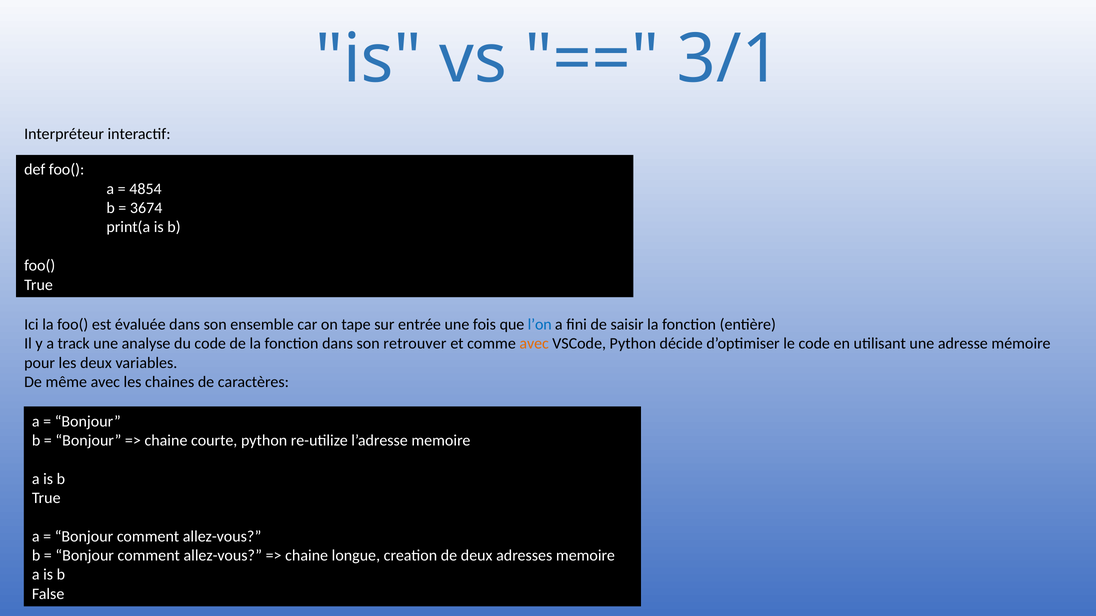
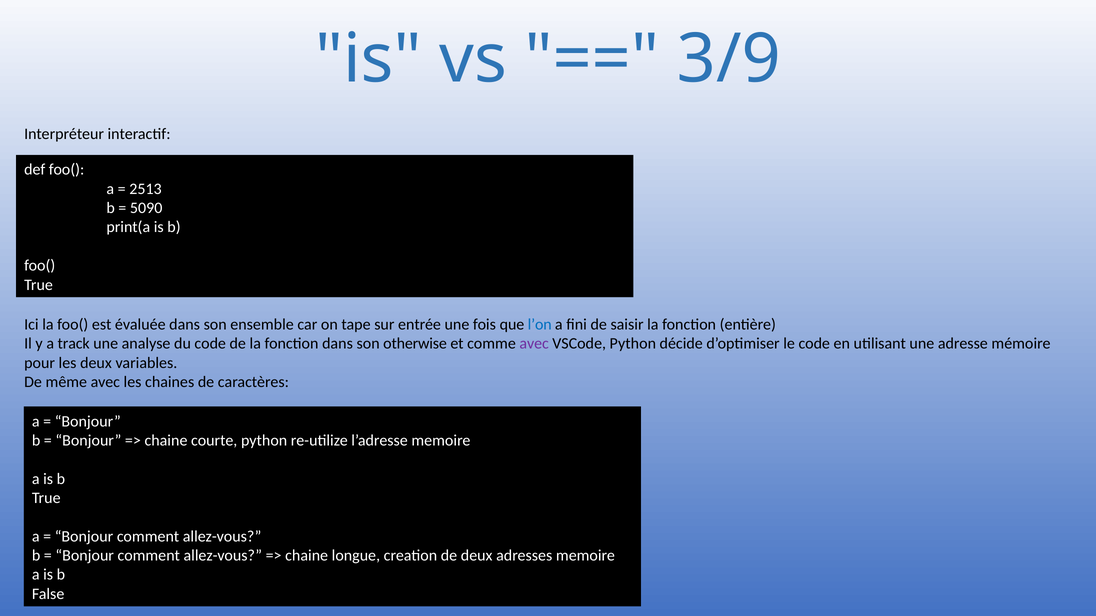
3/1: 3/1 -> 3/9 (729, 59)
4854: 4854 -> 2513 (145, 189)
3674: 3674 -> 5090 (146, 208)
retrouver: retrouver -> otherwise (415, 344)
avec colour: orange -> purple (534, 344)
